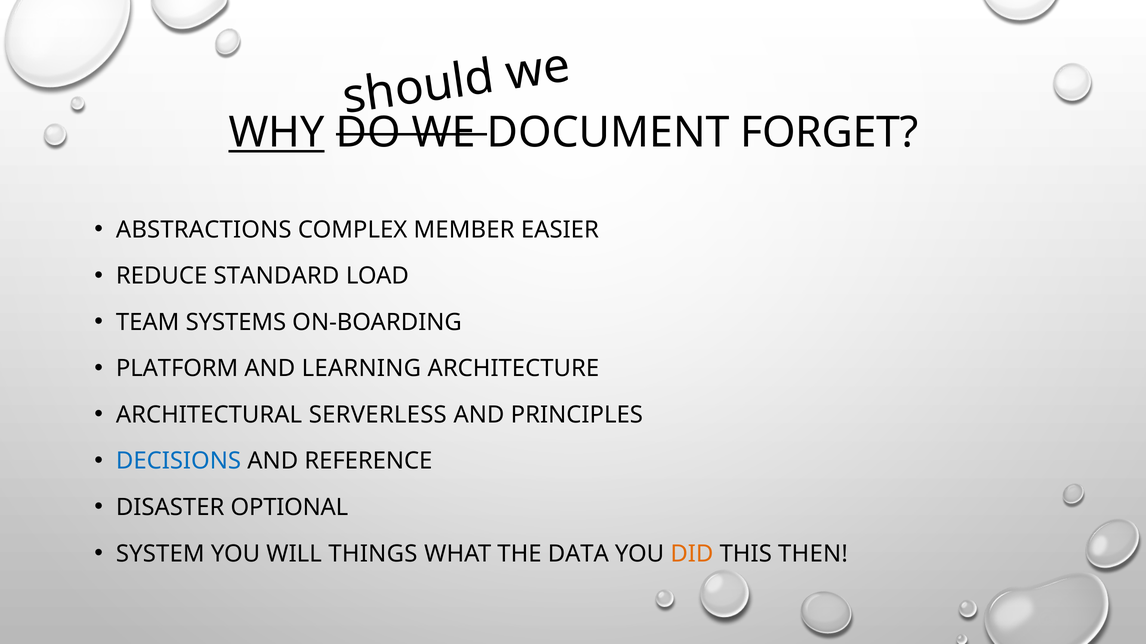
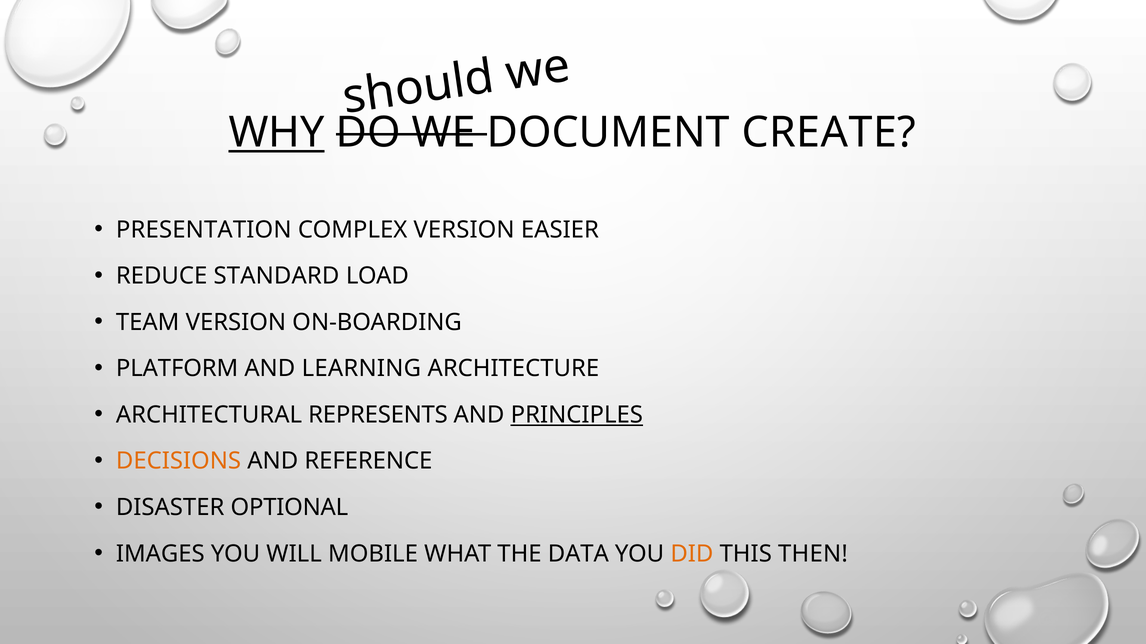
FORGET: FORGET -> CREATE (829, 133)
ABSTRACTIONS: ABSTRACTIONS -> PRESENTATION (204, 230)
COMPLEX MEMBER: MEMBER -> VERSION (464, 230)
TEAM SYSTEMS: SYSTEMS -> VERSION (236, 323)
SERVERLESS: SERVERLESS -> REPRESENTS (378, 415)
PRINCIPLES underline: none -> present (577, 415)
DECISIONS colour: blue -> orange (178, 462)
SYSTEM: SYSTEM -> IMAGES (160, 554)
THINGS: THINGS -> MOBILE (373, 554)
